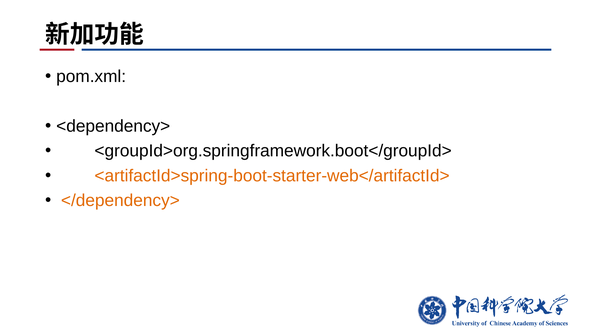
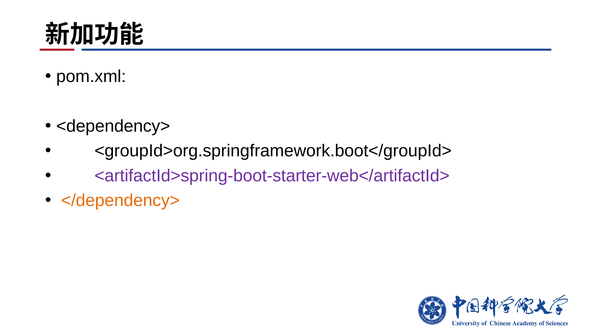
<artifactId>spring-boot-starter-web</artifactId> colour: orange -> purple (272, 176)
